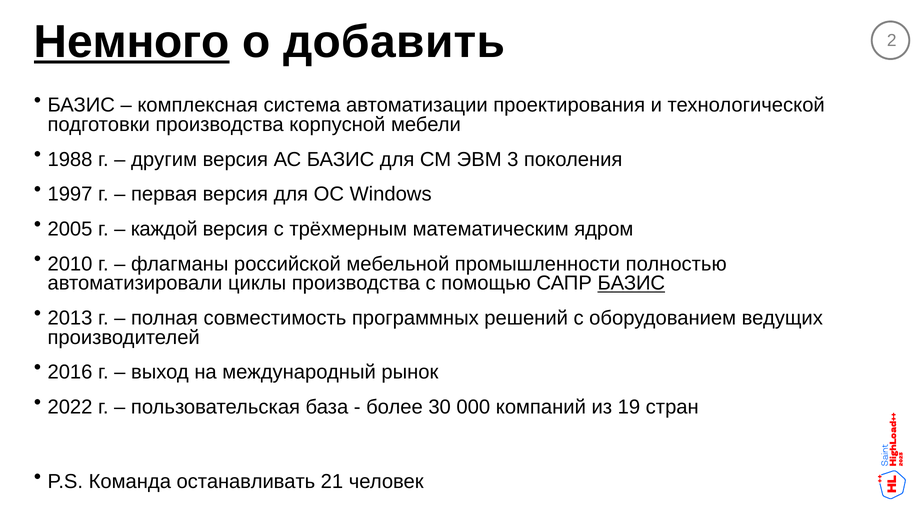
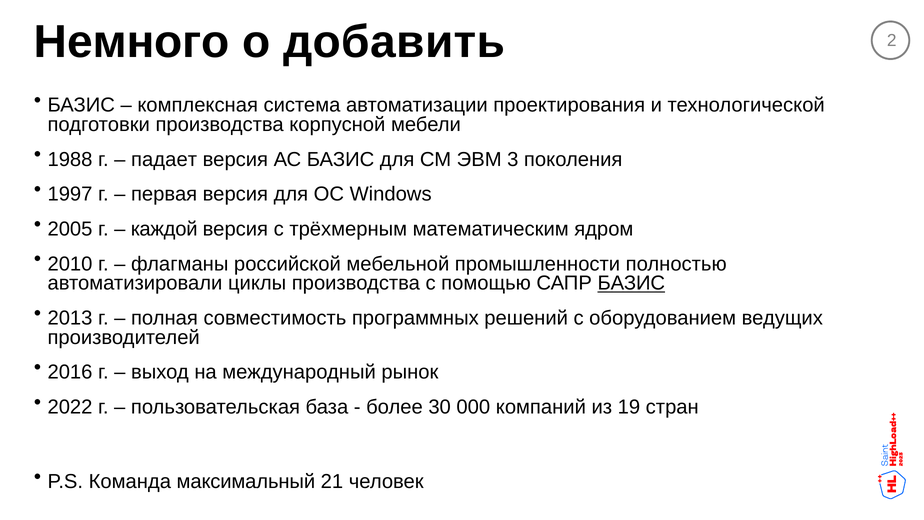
Немного underline: present -> none (132, 42)
другим: другим -> падает (164, 159)
останавливать: останавливать -> максимальный (246, 481)
